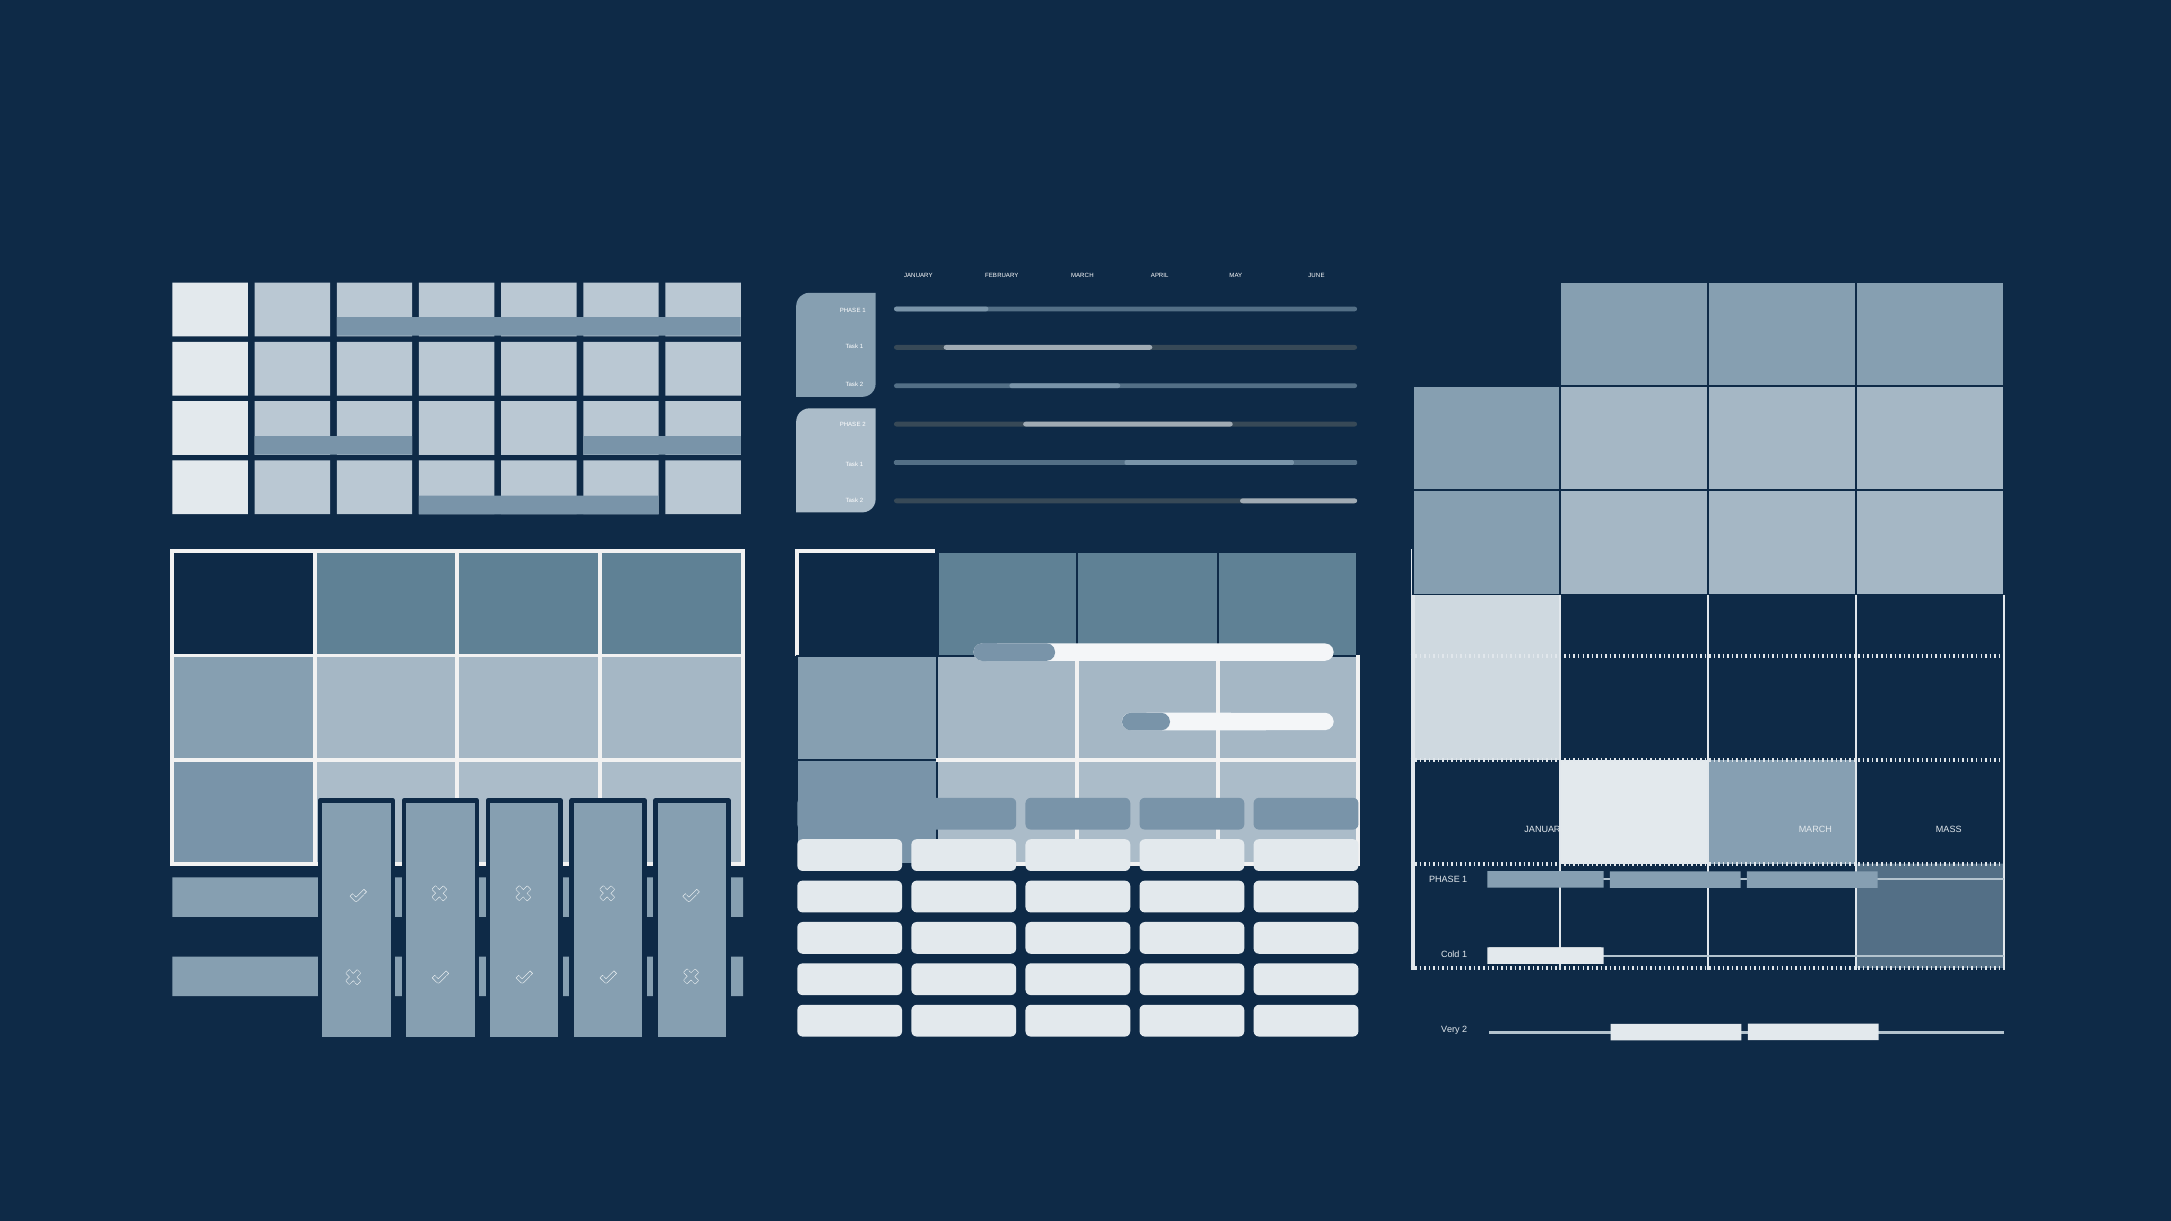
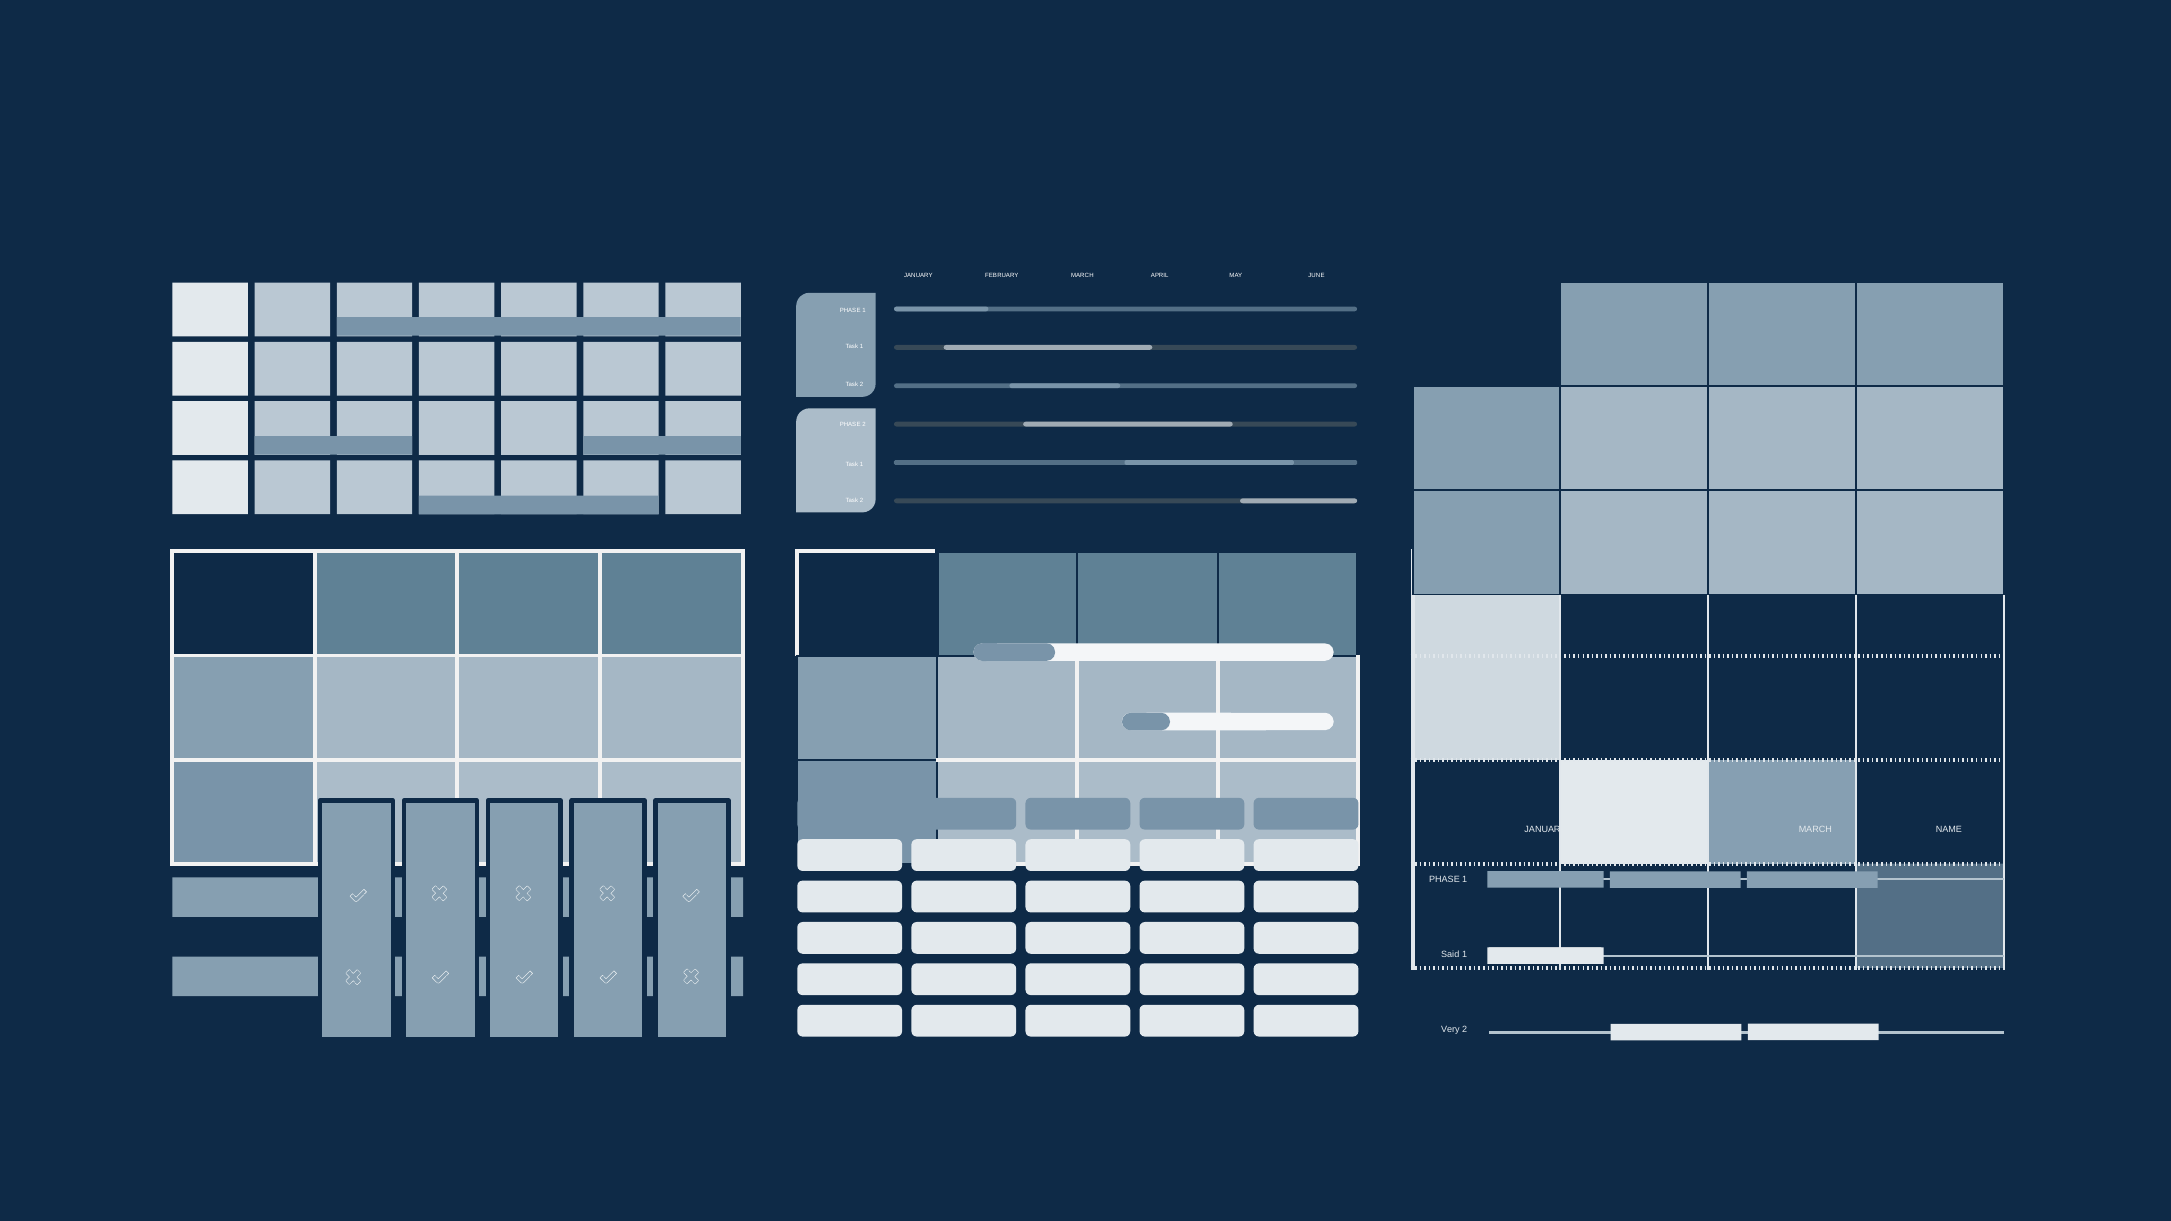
MASS: MASS -> NAME (1949, 830)
Cold: Cold -> Said (1450, 955)
